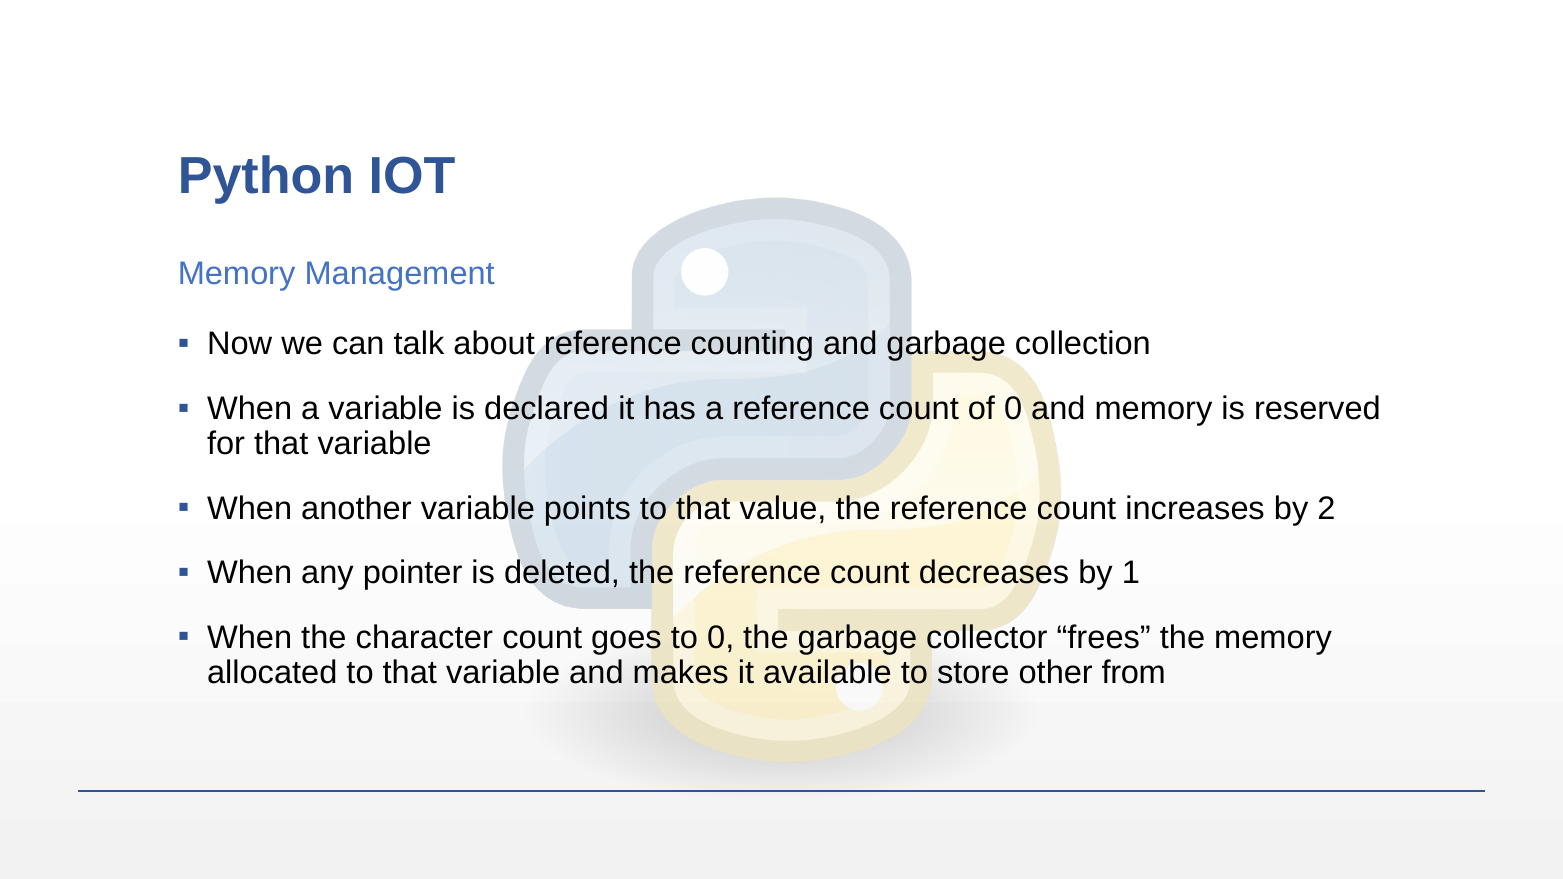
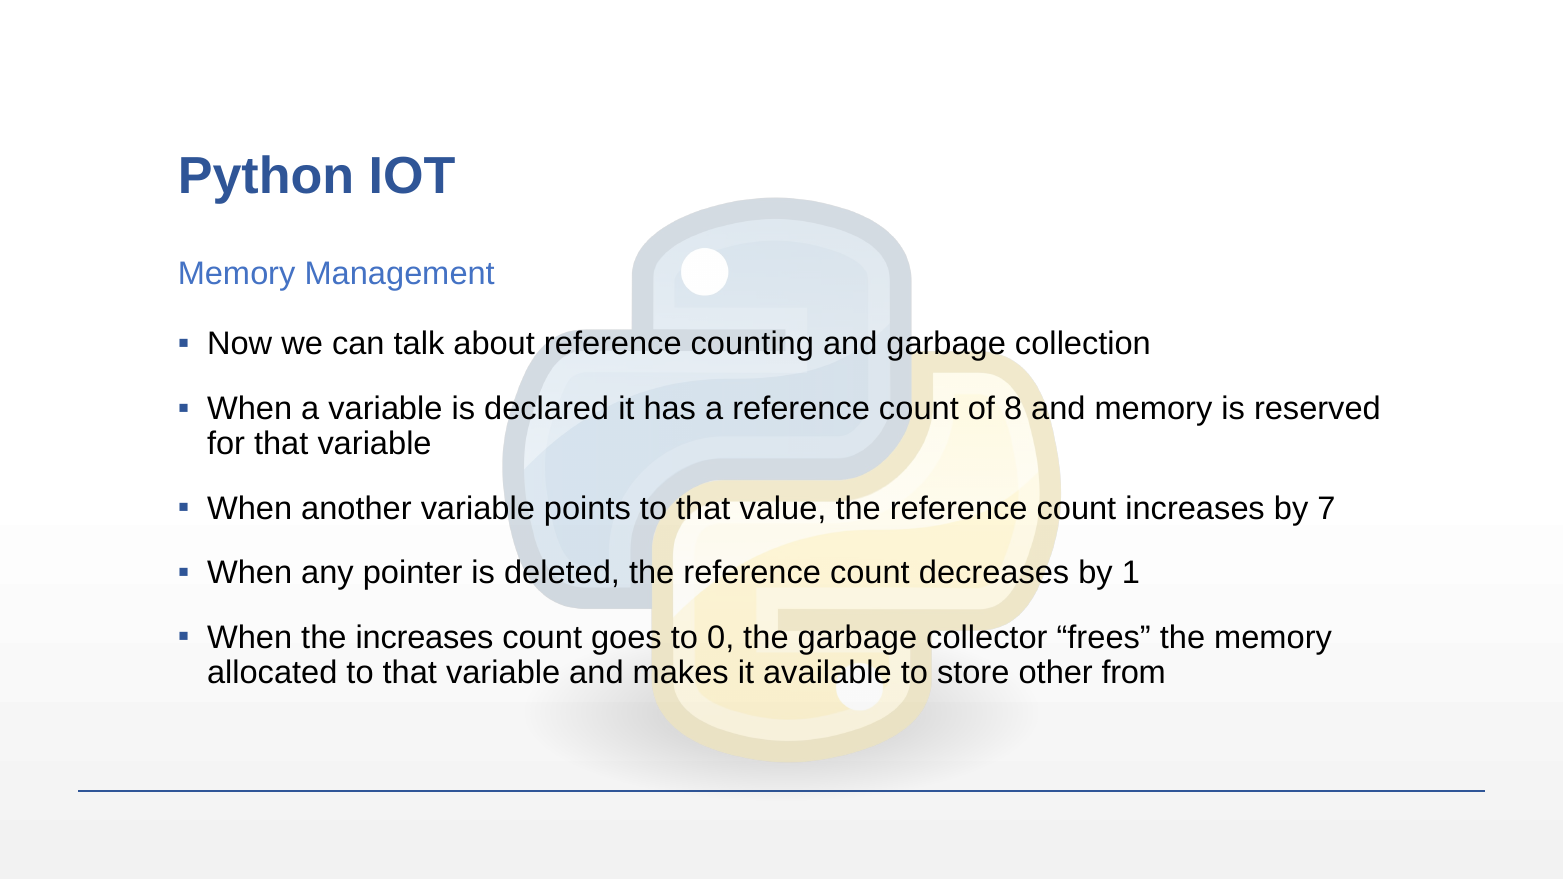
of 0: 0 -> 8 (1013, 409)
2: 2 -> 7 (1326, 509)
the character: character -> increases (425, 638)
